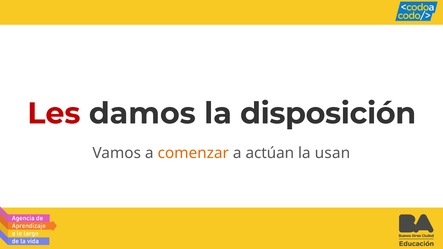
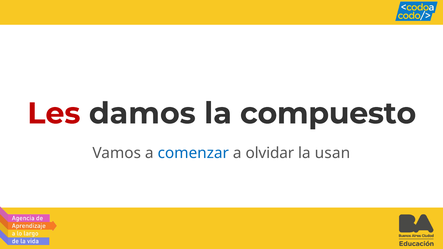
disposición: disposición -> compuesto (328, 114)
comenzar colour: orange -> blue (193, 153)
actúan: actúan -> olvidar (270, 153)
